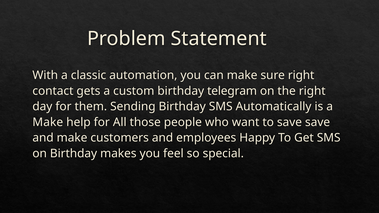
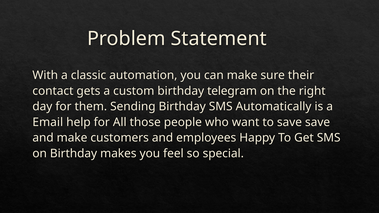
sure right: right -> their (301, 75)
Make: Make -> Email (48, 122)
